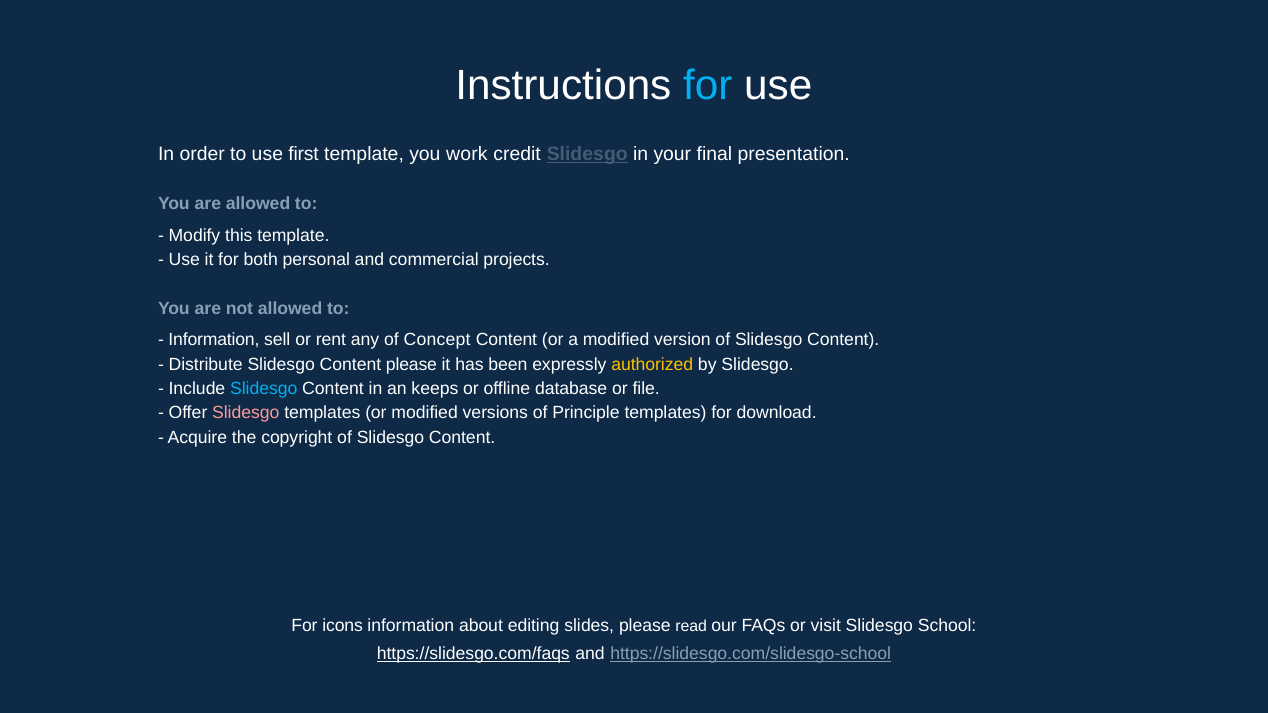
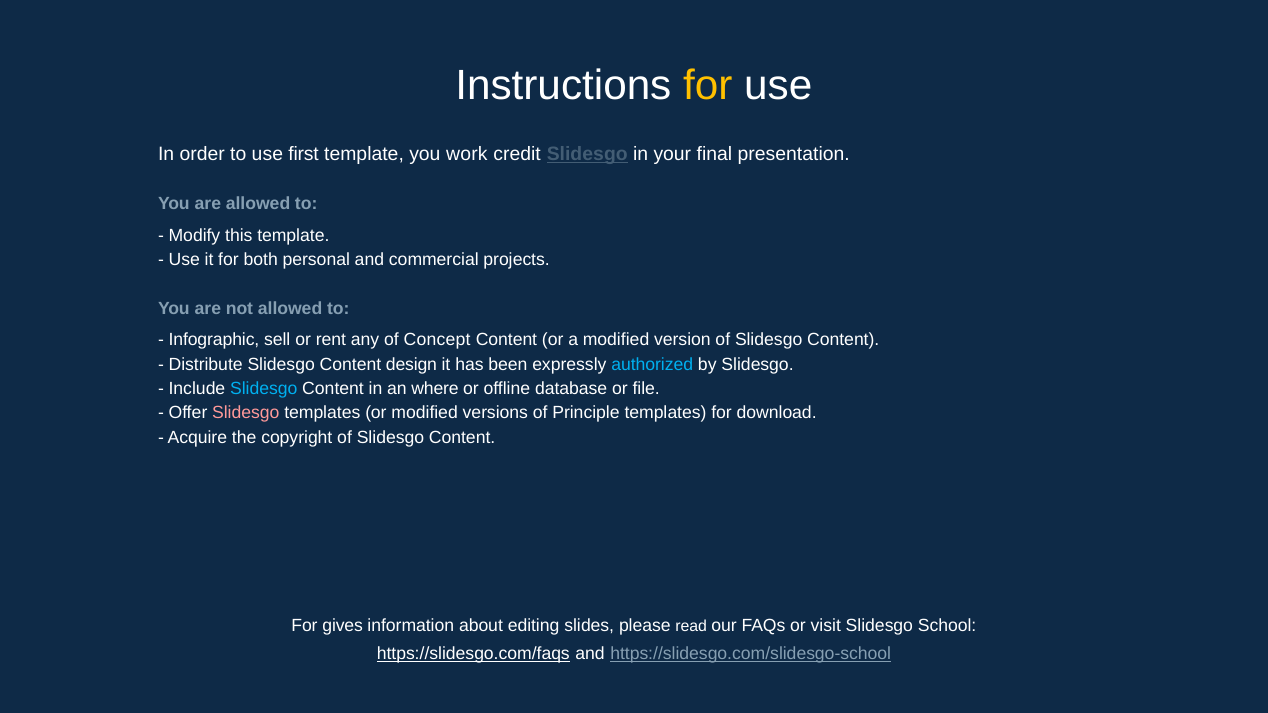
for colour: light blue -> yellow (708, 86)
Information: Information -> Infographic (214, 340)
Content please: please -> design (411, 365)
authorized colour: yellow -> light blue (652, 365)
keeps: keeps -> where (435, 389)
icons: icons -> gives (343, 626)
